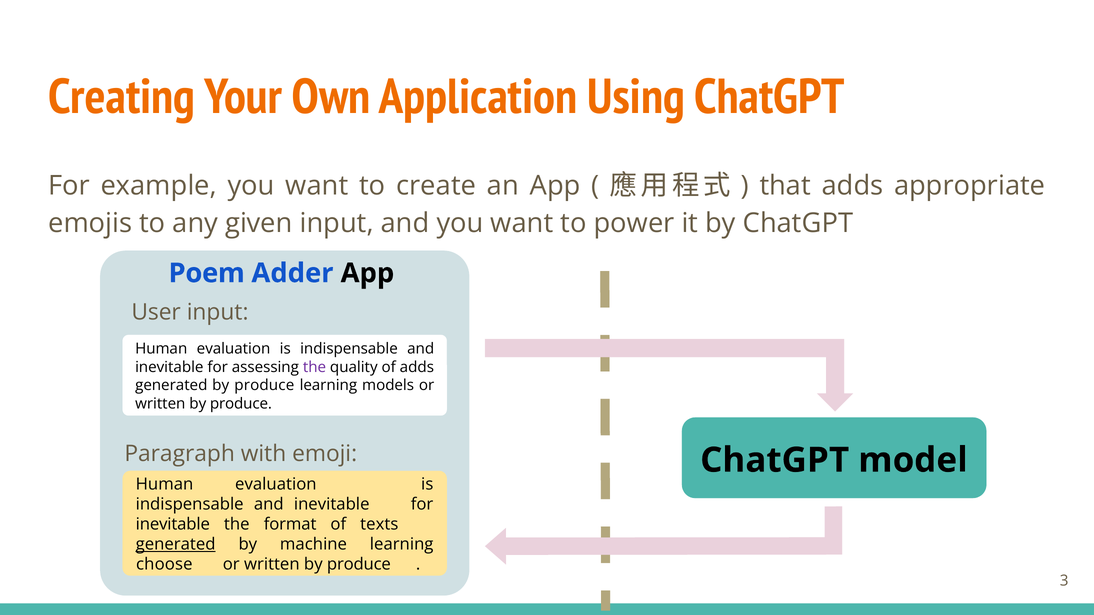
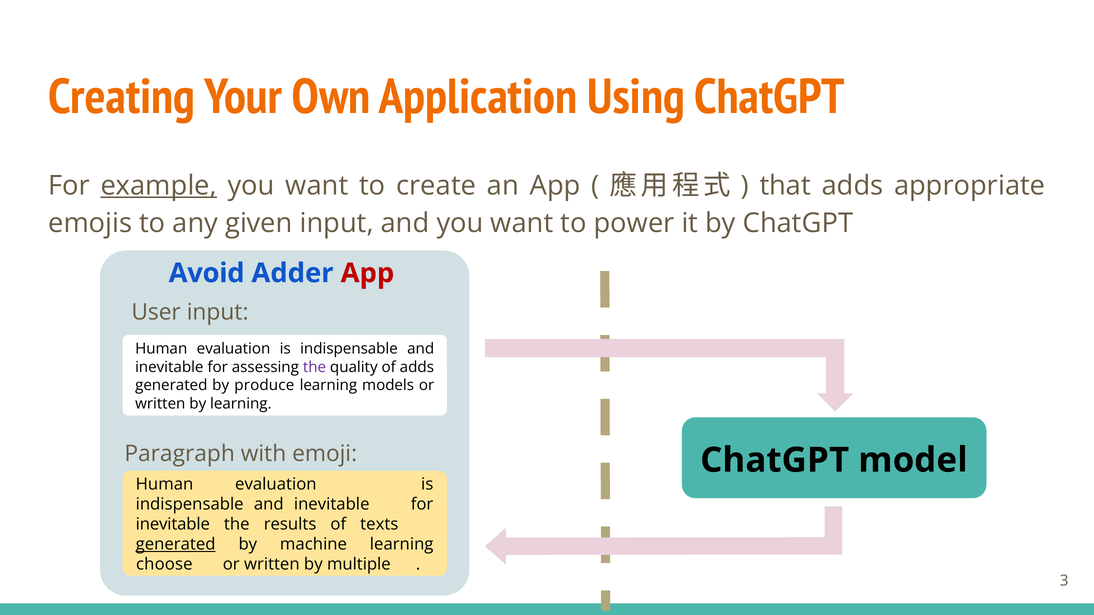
example underline: none -> present (159, 186)
Poem: Poem -> Avoid (207, 273)
App colour: black -> red (367, 273)
produce: produce -> learning (241, 404)
format: format -> results (290, 525)
produce: produce -> multiple (359, 565)
